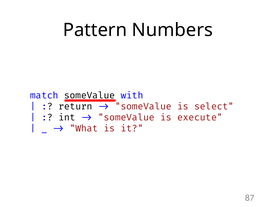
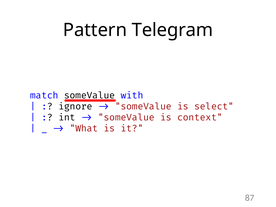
Numbers: Numbers -> Telegram (172, 30)
return: return -> ignore (75, 106)
execute: execute -> context (200, 117)
